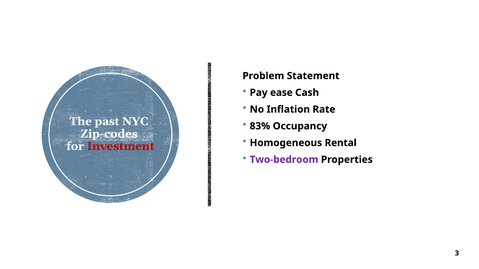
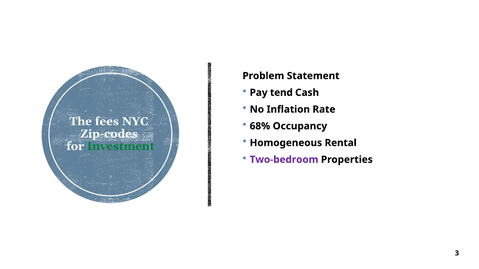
ease: ease -> tend (281, 93)
past: past -> fees (107, 122)
83%: 83% -> 68% (260, 126)
Investment colour: red -> green (121, 146)
